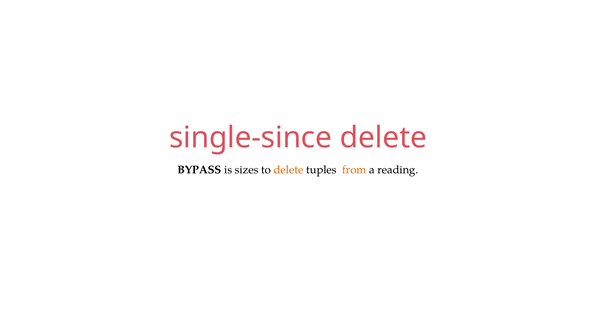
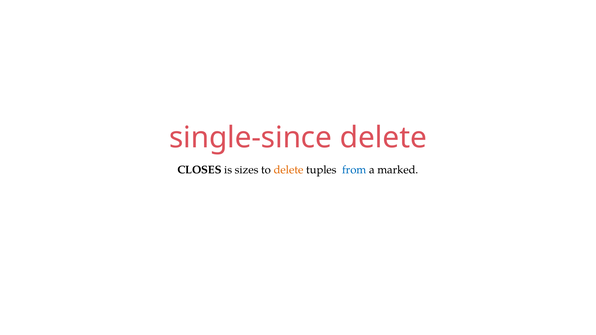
BYPASS: BYPASS -> CLOSES (199, 170)
from colour: orange -> blue (354, 170)
reading: reading -> marked (398, 170)
